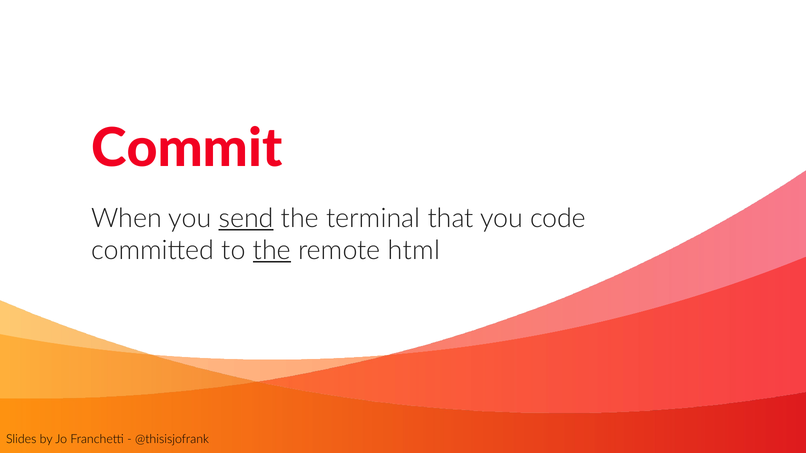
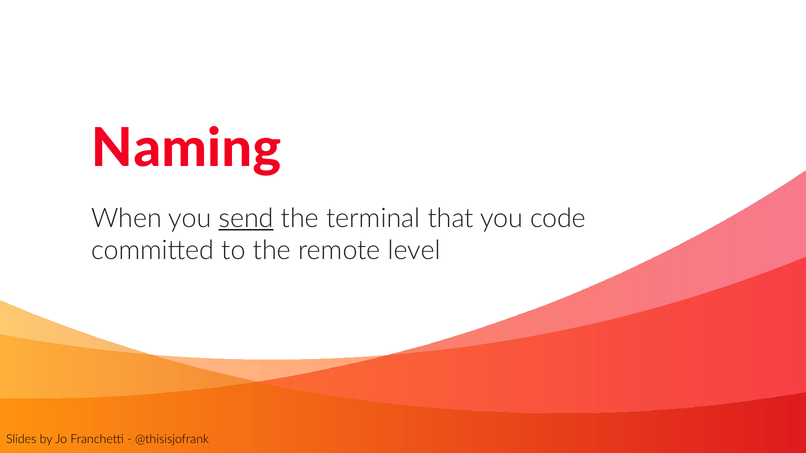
Commit: Commit -> Naming (186, 149)
the underline: present -> none (272, 251)
html: html -> level (414, 251)
